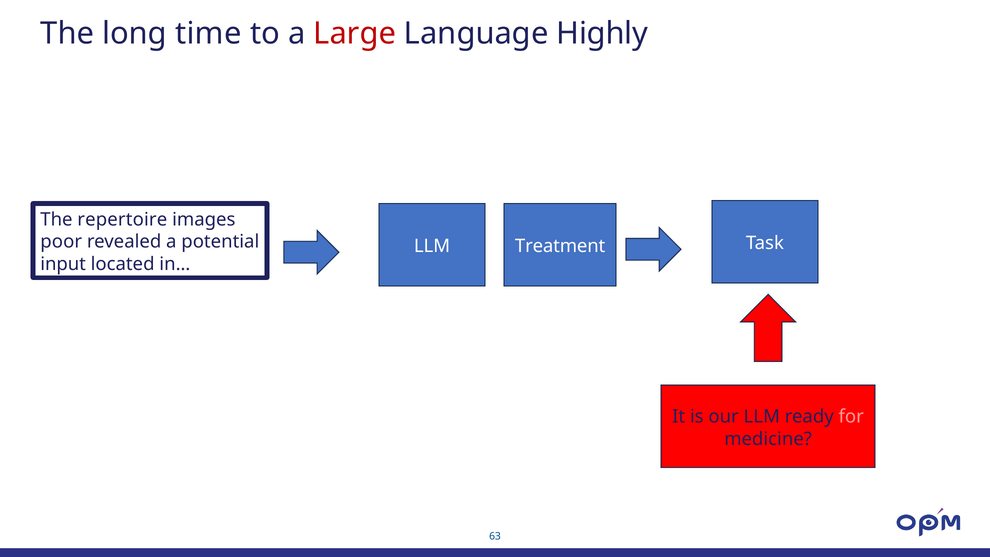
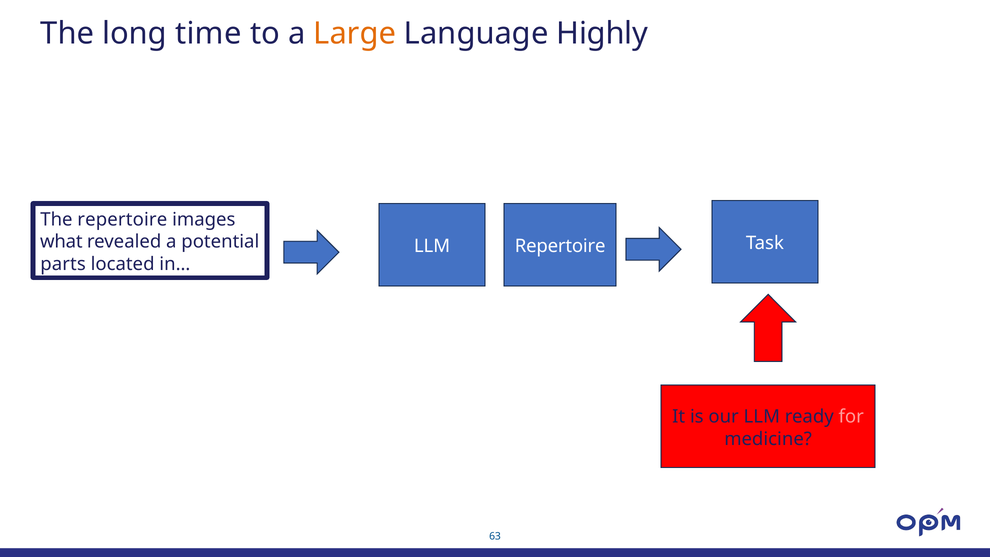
Large colour: red -> orange (355, 34)
poor: poor -> what (61, 242)
LLM Treatment: Treatment -> Repertoire (560, 246)
input: input -> parts (63, 264)
